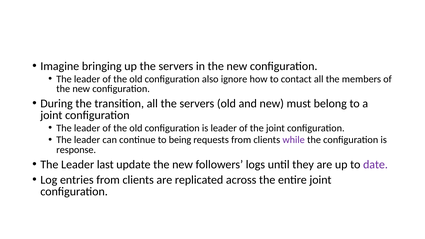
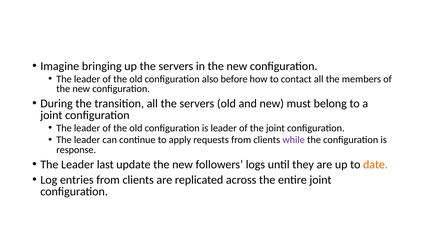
ignore: ignore -> before (234, 79)
being: being -> apply (180, 140)
date colour: purple -> orange (375, 164)
